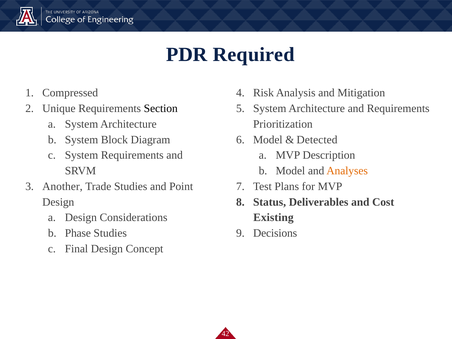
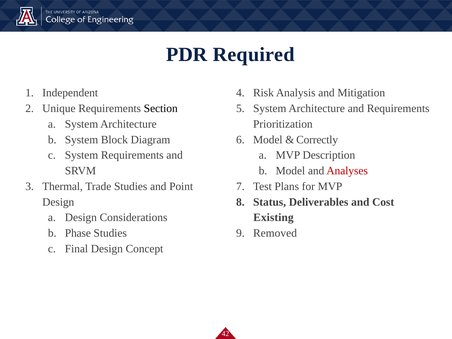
Compressed: Compressed -> Independent (70, 93)
Detected: Detected -> Correctly (317, 140)
Analyses colour: orange -> red (347, 171)
Another: Another -> Thermal (63, 186)
Decisions: Decisions -> Removed (275, 233)
